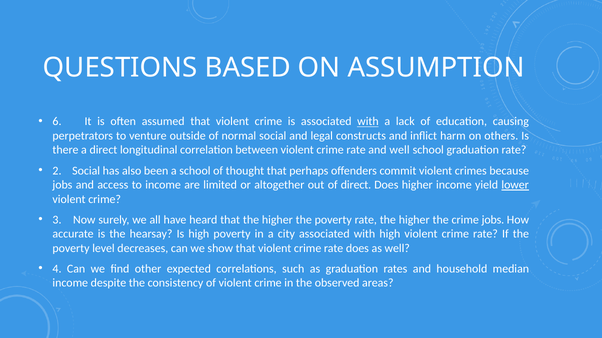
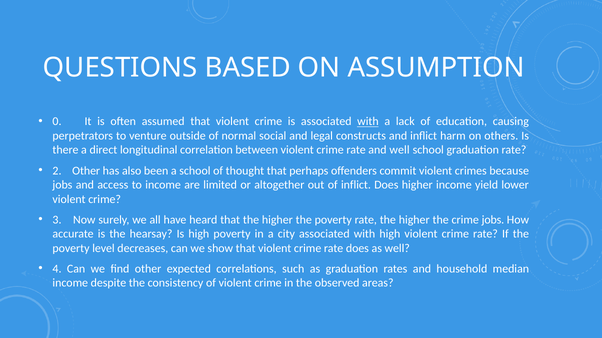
6: 6 -> 0 (57, 122)
2 Social: Social -> Other (86, 171)
of direct: direct -> inflict (356, 185)
lower underline: present -> none (515, 185)
